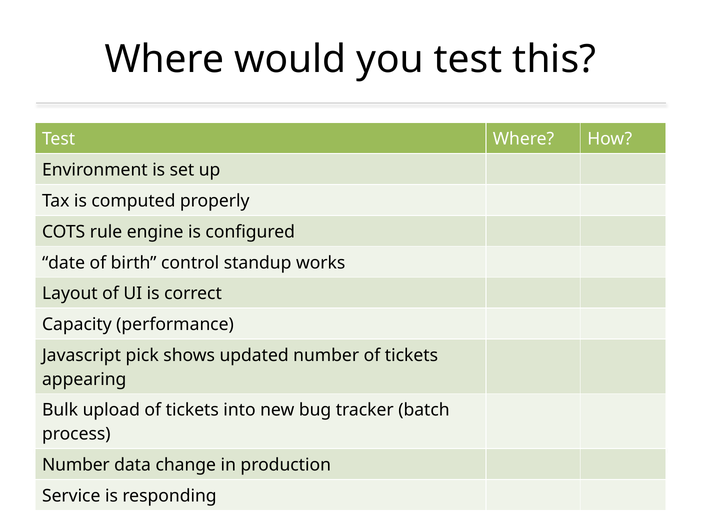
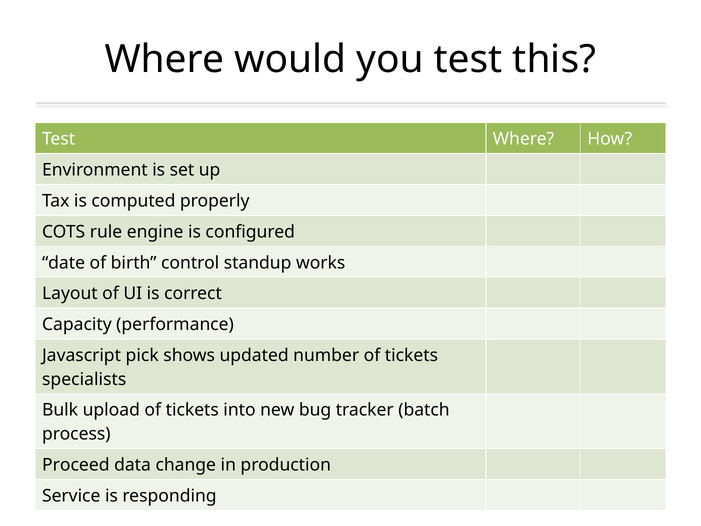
appearing: appearing -> specialists (84, 379)
Number: Number -> Proceed (76, 465)
